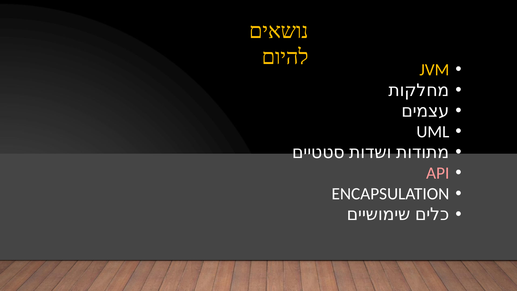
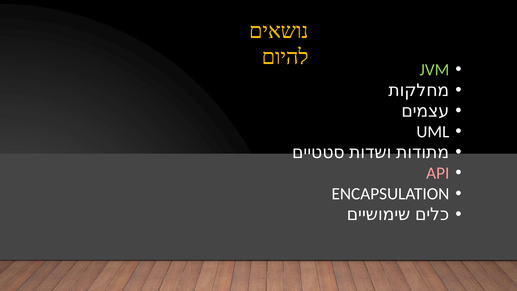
JVM colour: yellow -> light green (434, 70)
